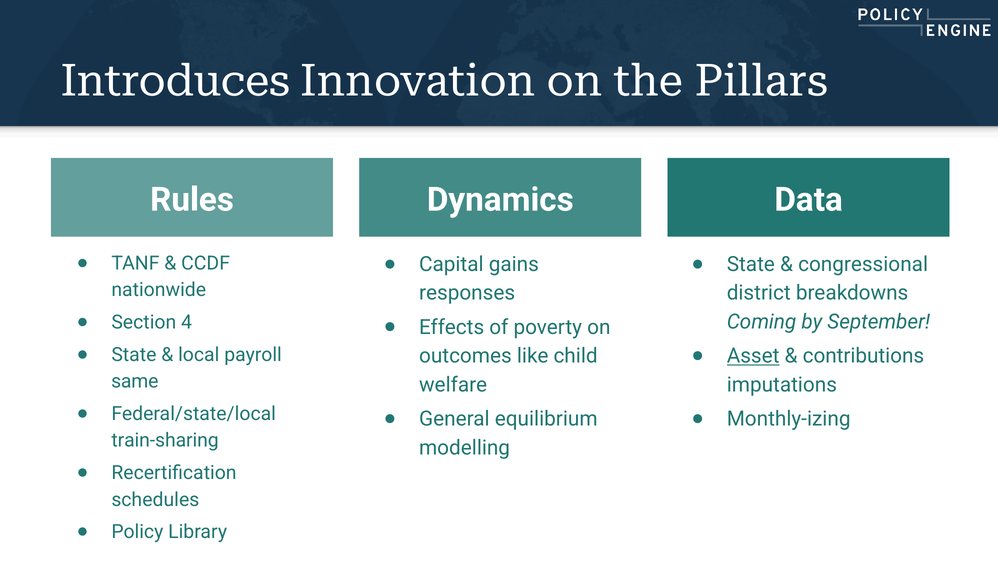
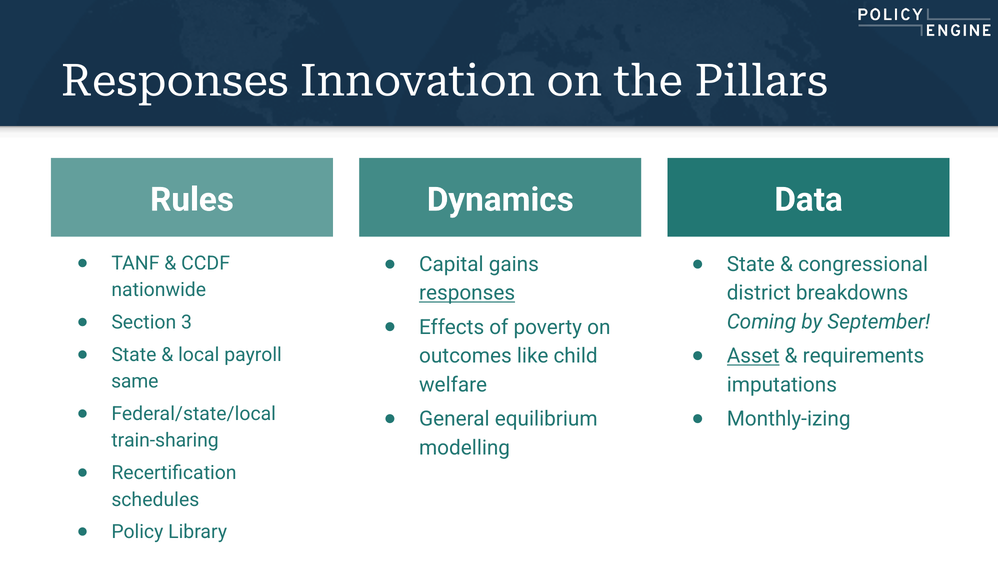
Introduces: Introduces -> Responses (175, 81)
responses underline: none -> present (467, 293)
4: 4 -> 3 (186, 322)
contributions: contributions -> requirements (863, 356)
